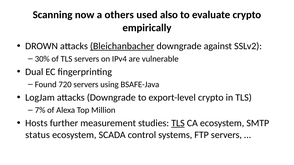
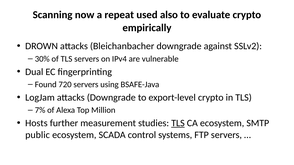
others: others -> repeat (119, 15)
Bleichanbacher underline: present -> none (122, 46)
status: status -> public (38, 135)
